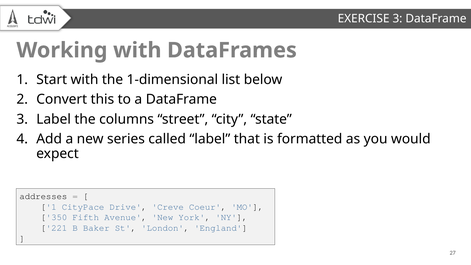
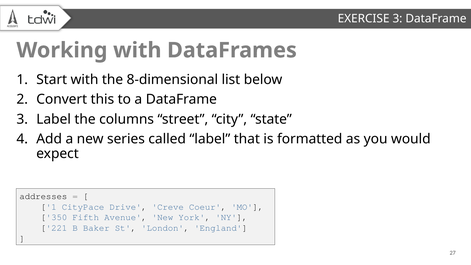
1-dimensional: 1-dimensional -> 8-dimensional (172, 80)
